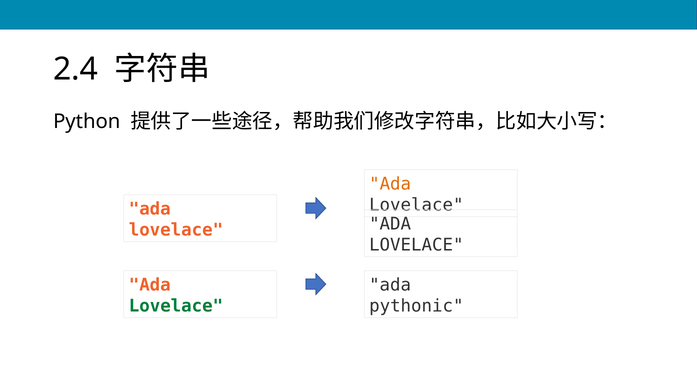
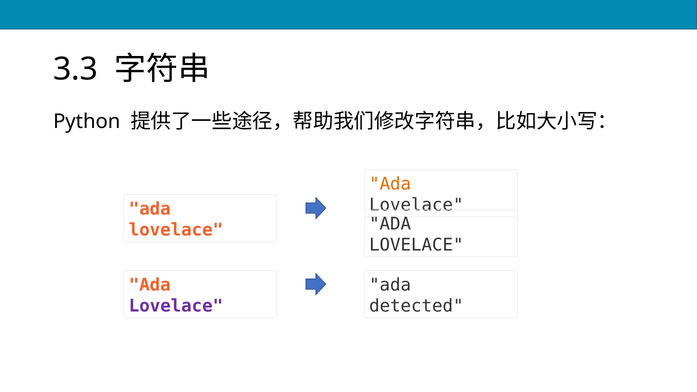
2.4: 2.4 -> 3.3 (76, 69)
Lovelace colour: green -> purple (176, 306)
pythonic: pythonic -> detected (416, 306)
